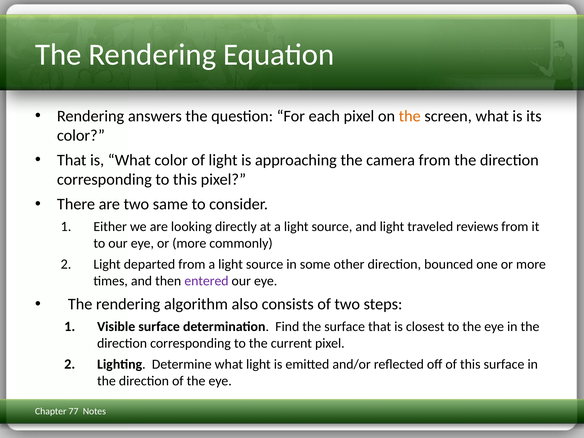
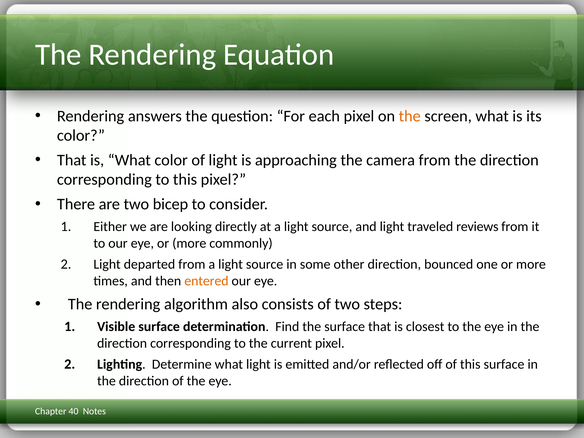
same: same -> bicep (170, 204)
entered colour: purple -> orange (206, 281)
77: 77 -> 40 (73, 411)
